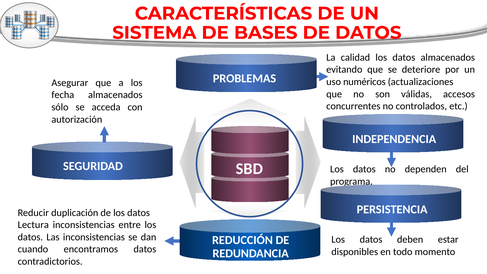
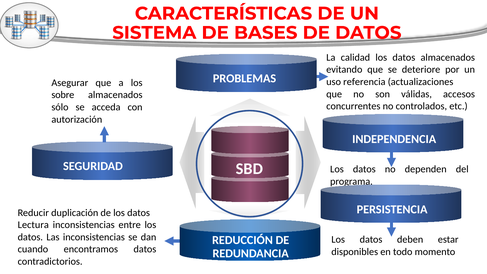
numéricos: numéricos -> referencia (364, 82)
fecha: fecha -> sobre (63, 95)
